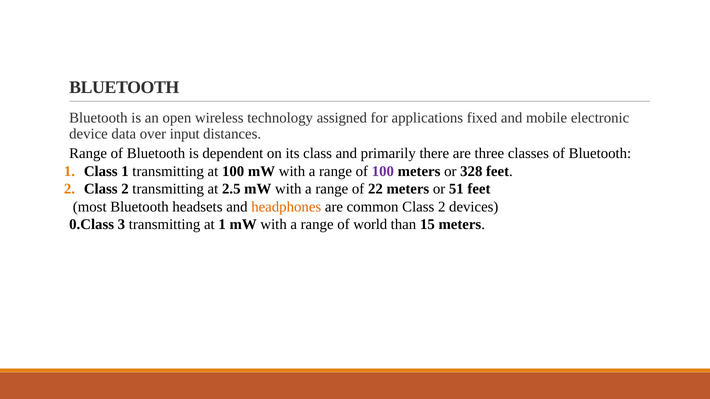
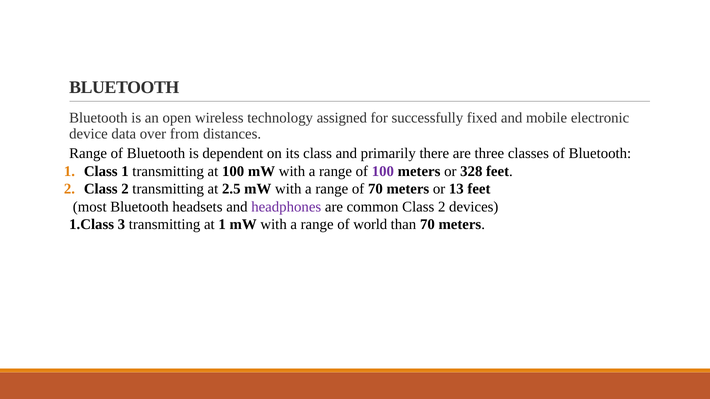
applications: applications -> successfully (427, 118)
input: input -> from (185, 134)
of 22: 22 -> 70 (375, 189)
51: 51 -> 13 (456, 189)
headphones colour: orange -> purple (286, 207)
0.Class: 0.Class -> 1.Class (92, 225)
than 15: 15 -> 70 (427, 225)
